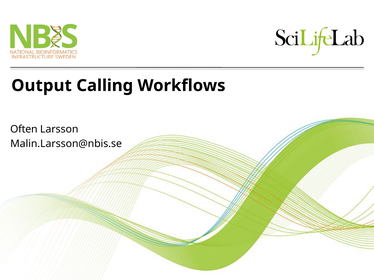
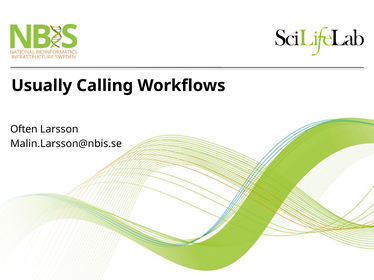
Output: Output -> Usually (42, 86)
